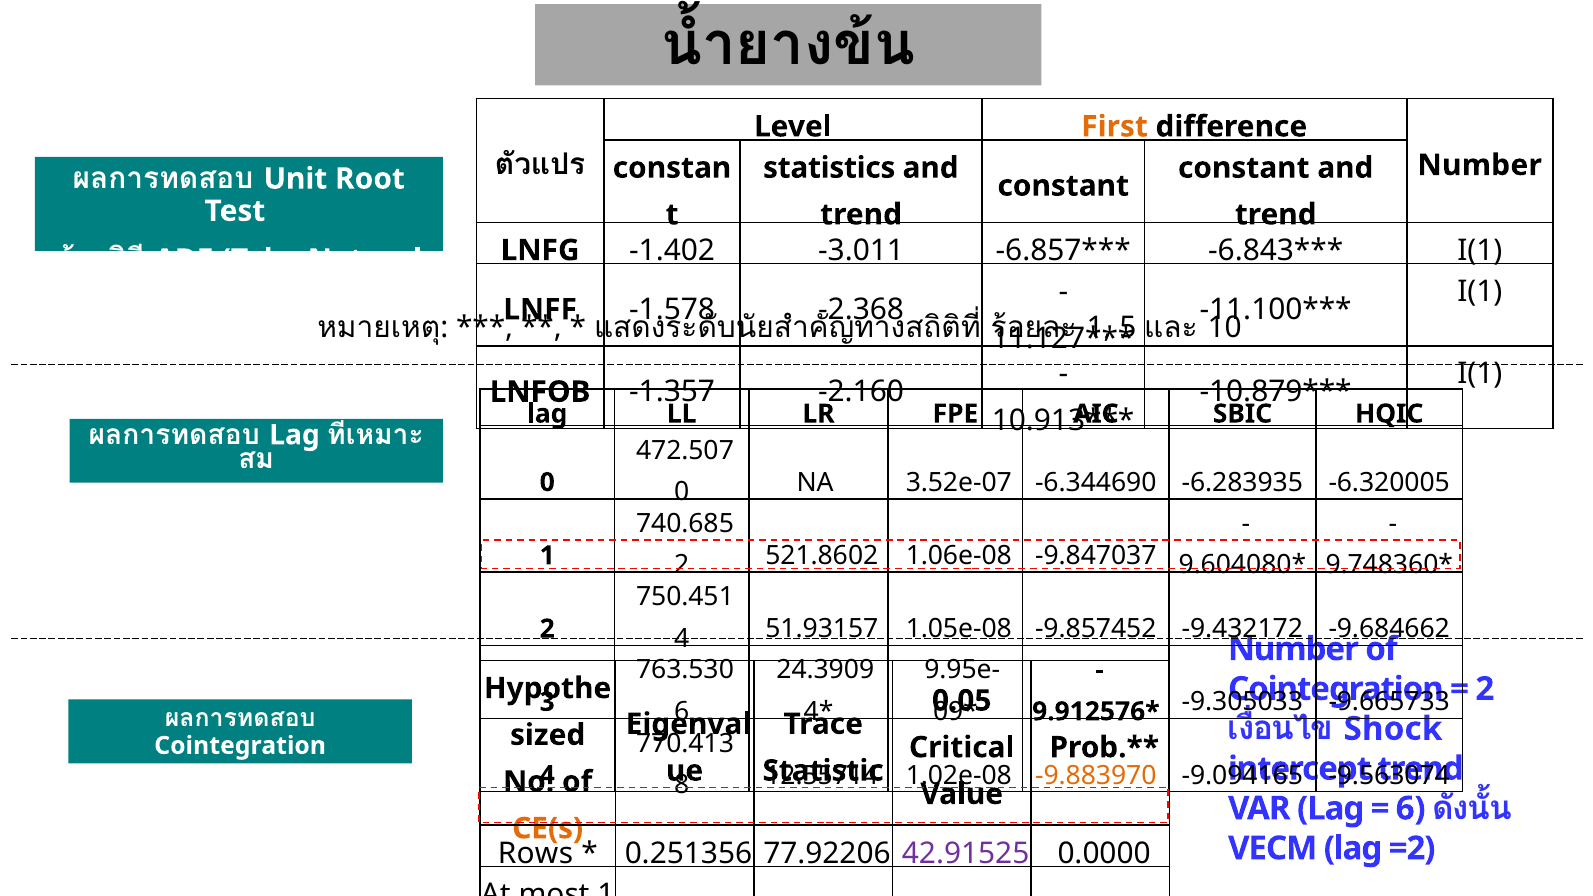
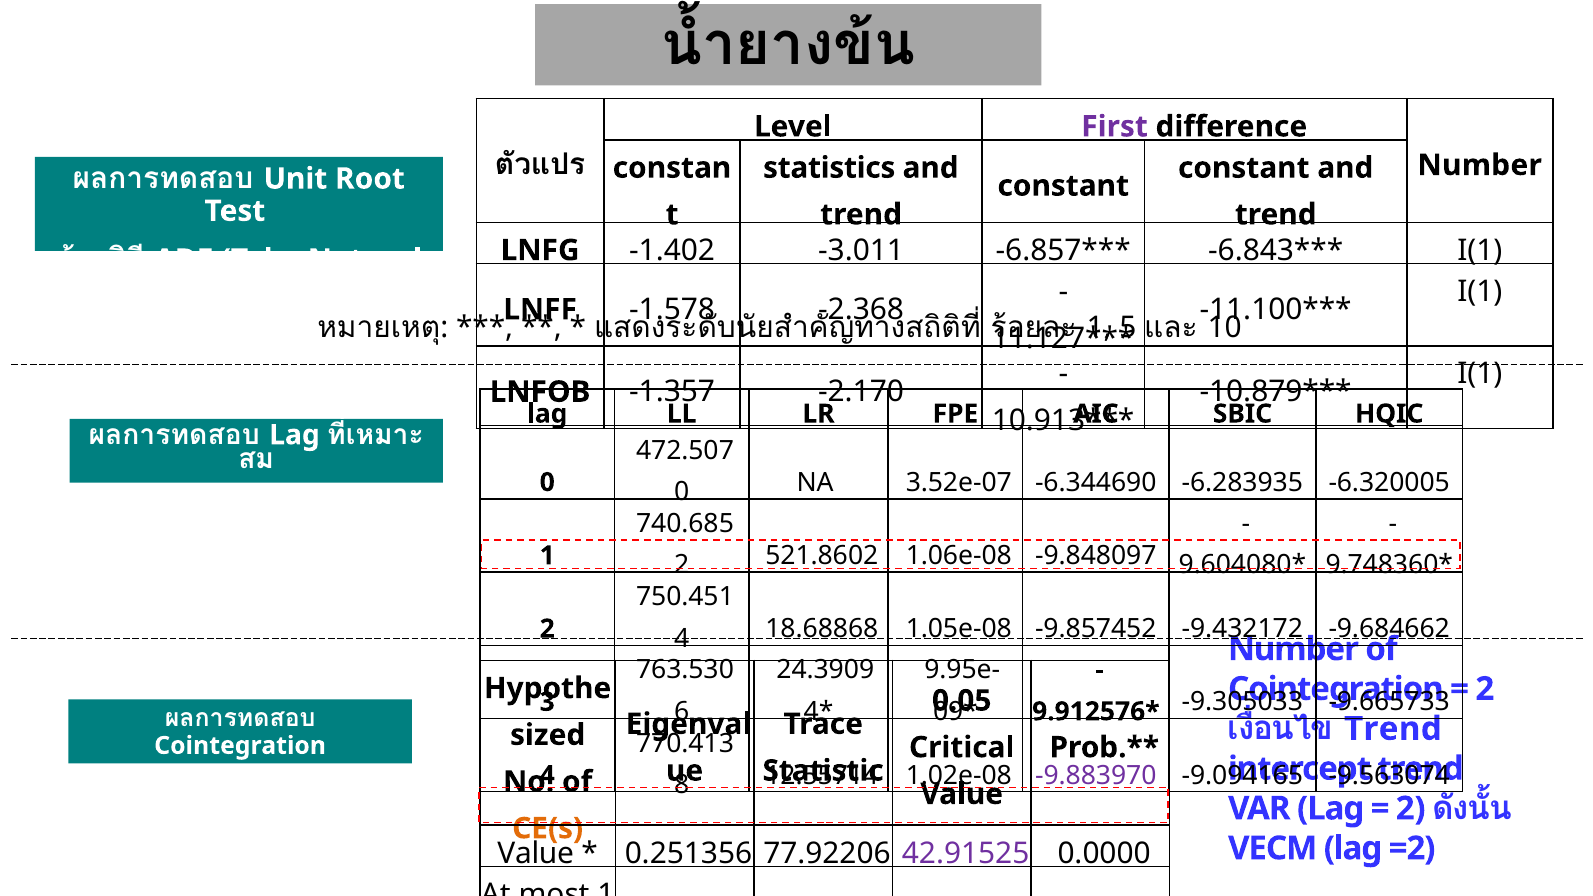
First colour: orange -> purple (1115, 127)
-2.160: -2.160 -> -2.170 (861, 392)
-9.847037: -9.847037 -> -9.848097 (1096, 556)
51.93157: 51.93157 -> 18.68868 (822, 629)
Shock: Shock -> Trend (1393, 729)
-9.883970 colour: orange -> purple (1096, 775)
6: 6 -> 2 (1411, 809)
Rows: Rows -> Value (536, 853)
